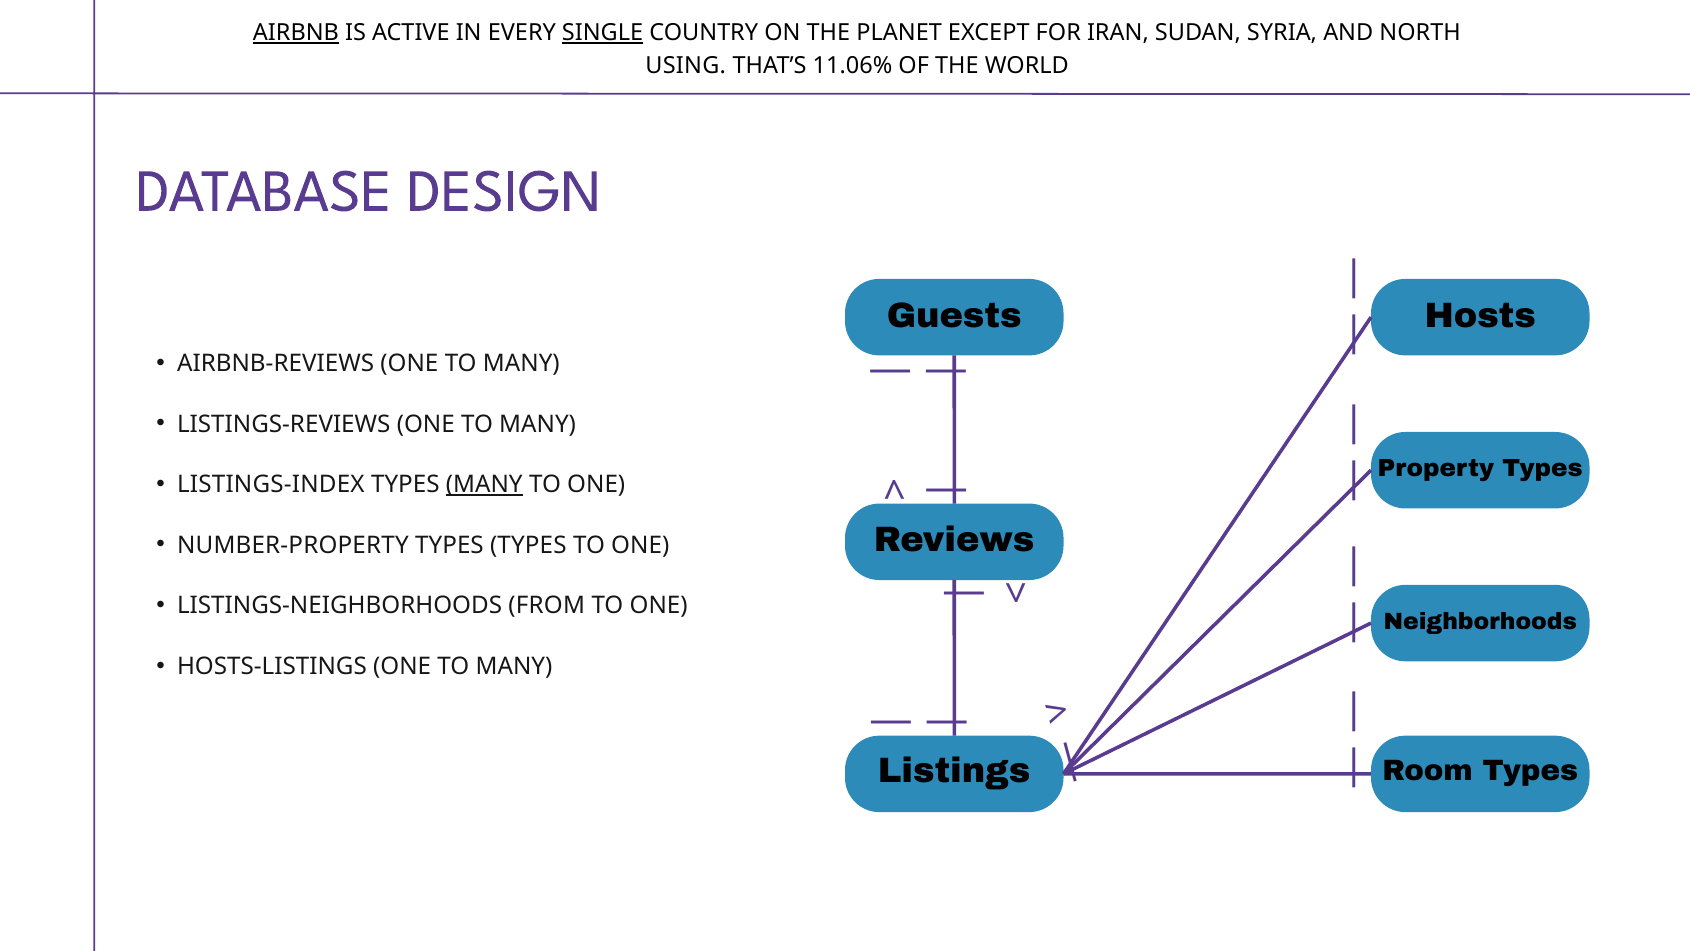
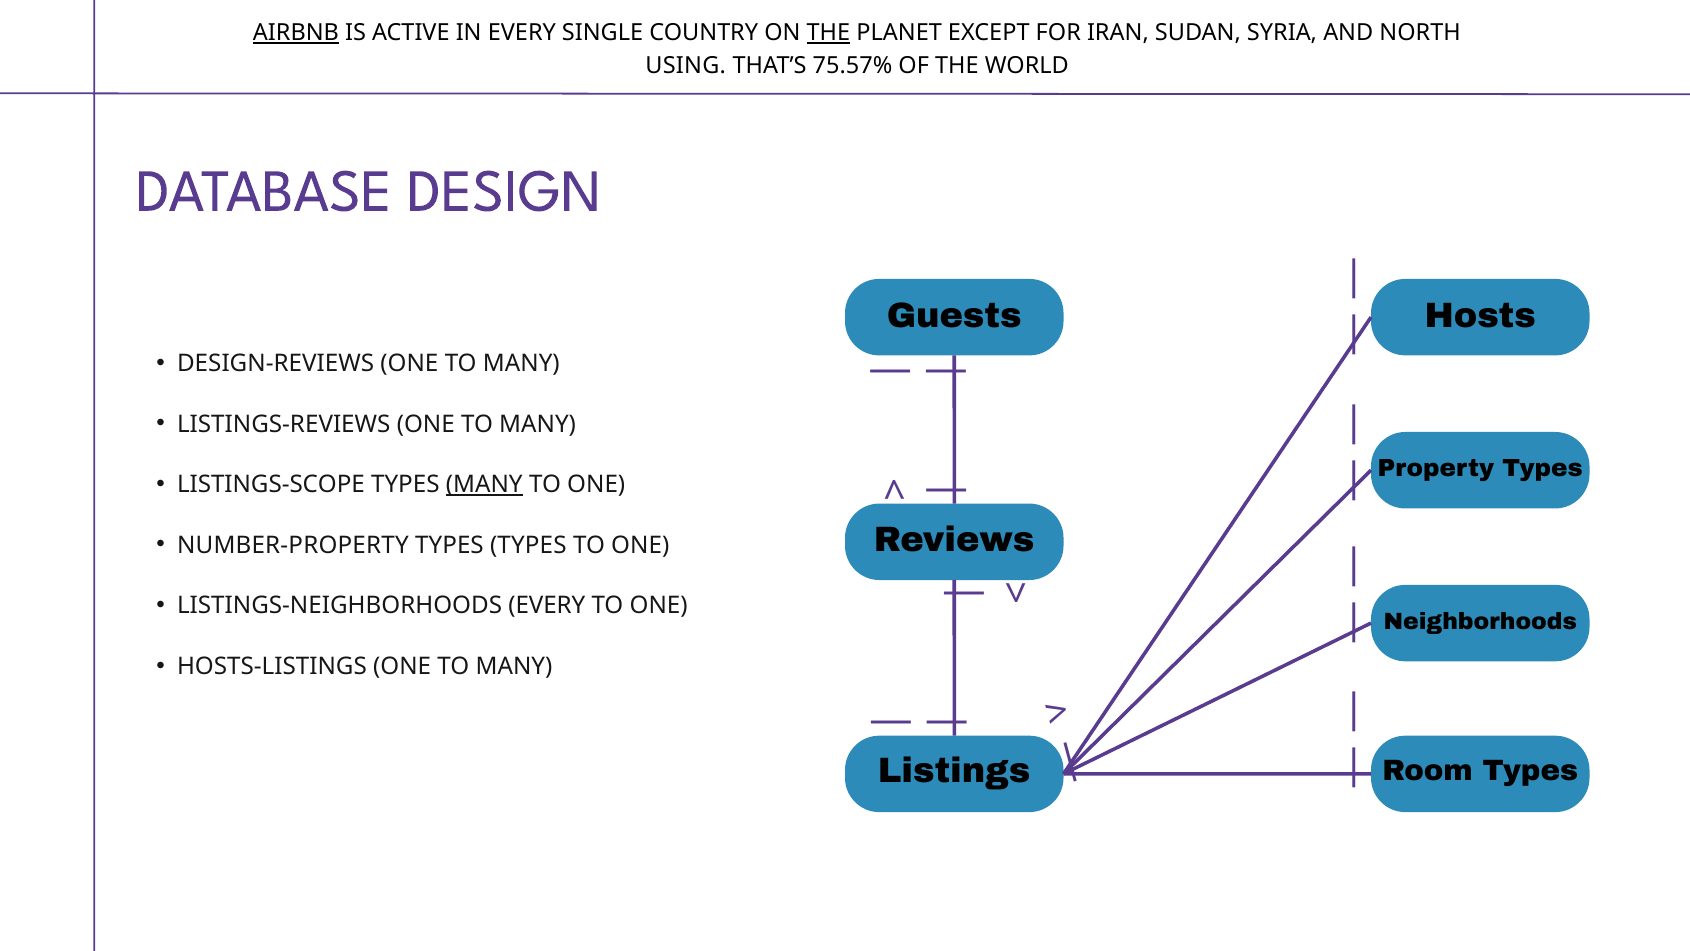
SINGLE underline: present -> none (603, 33)
THE underline: none -> present (828, 33)
11.06%: 11.06% -> 75.57% (852, 66)
AIRBNB-REVIEWS: AIRBNB-REVIEWS -> DESIGN-REVIEWS (276, 363)
LISTINGS-INDEX: LISTINGS-INDEX -> LISTINGS-SCOPE (271, 485)
LISTINGS-NEIGHBORHOODS FROM: FROM -> EVERY (547, 606)
